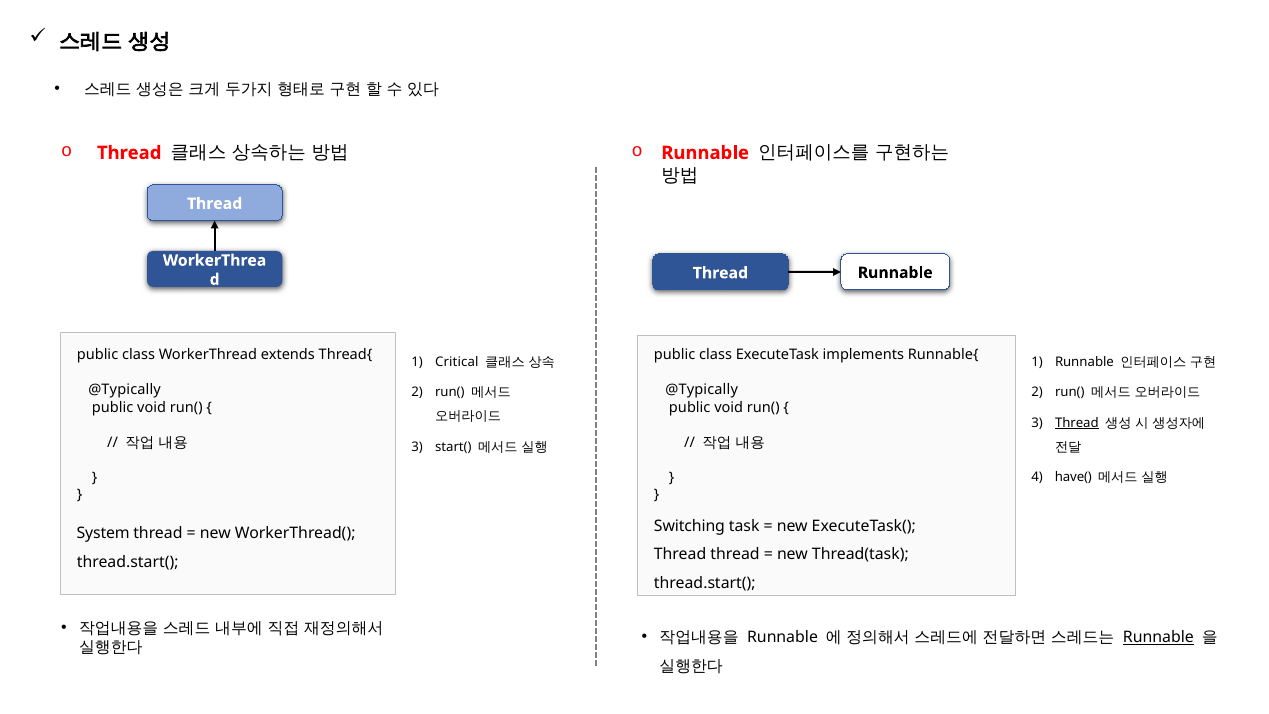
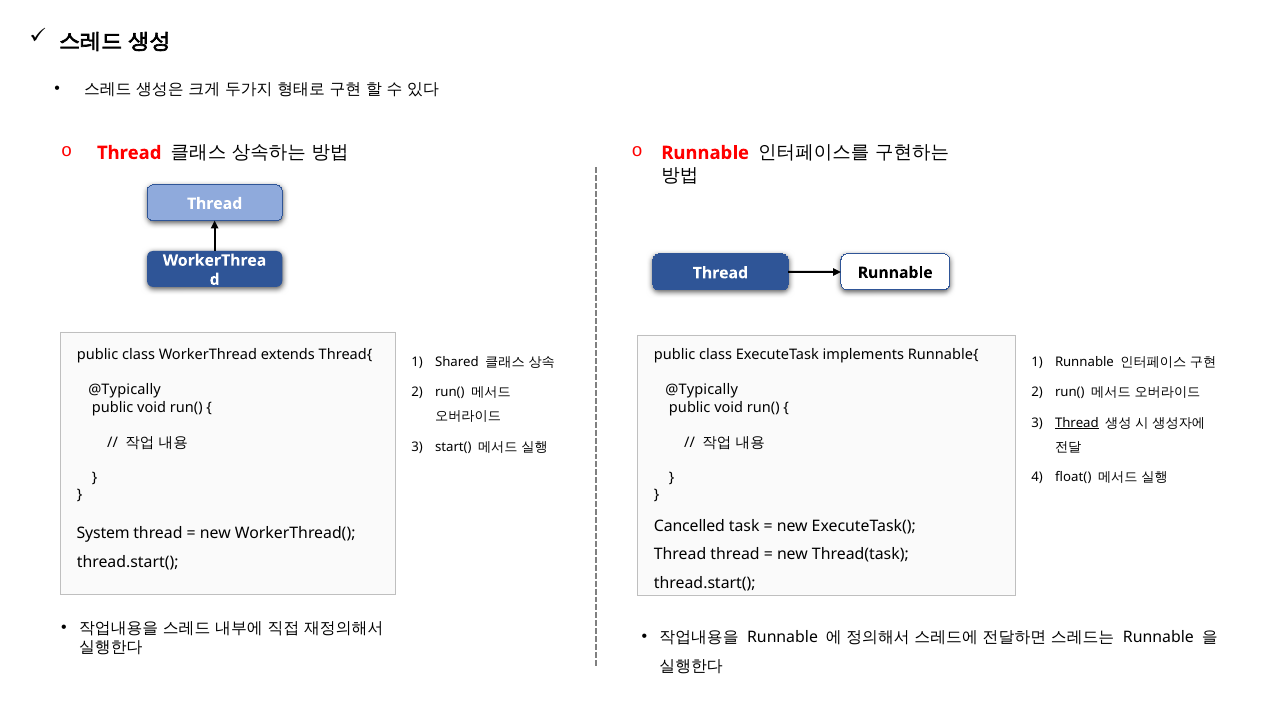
Critical: Critical -> Shared (457, 362)
have(: have( -> float( (1073, 477)
Switching: Switching -> Cancelled (689, 526)
Runnable underline: present -> none (1158, 637)
